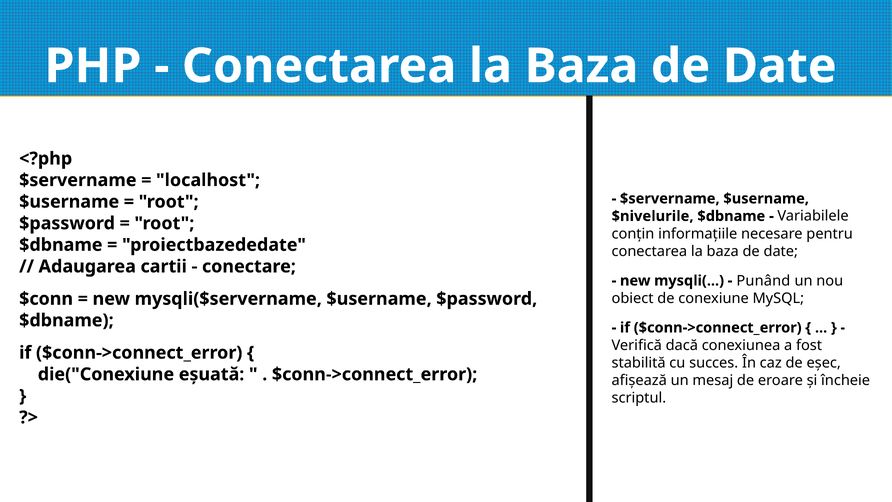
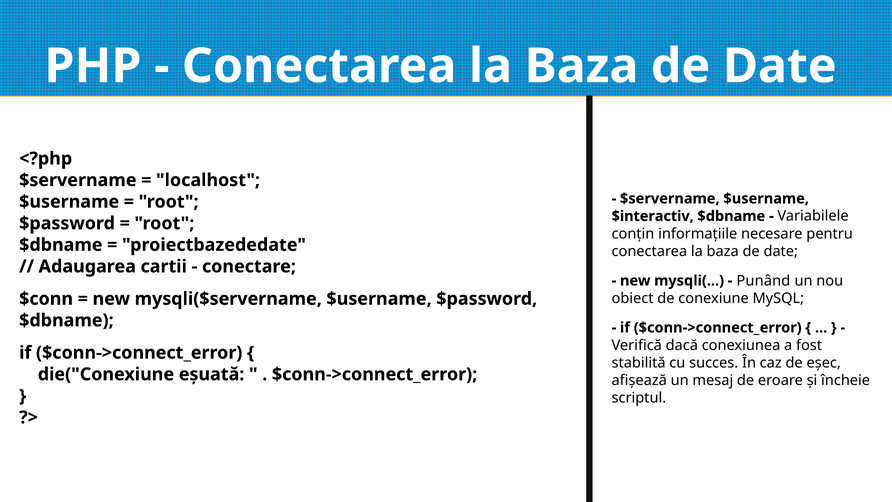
$nivelurile: $nivelurile -> $interactiv (653, 216)
